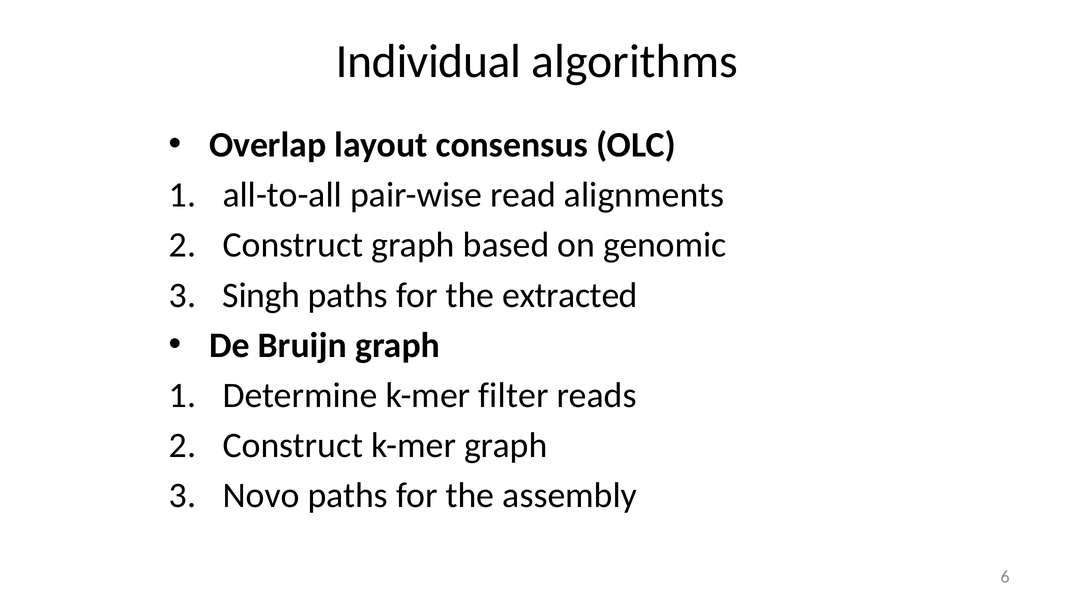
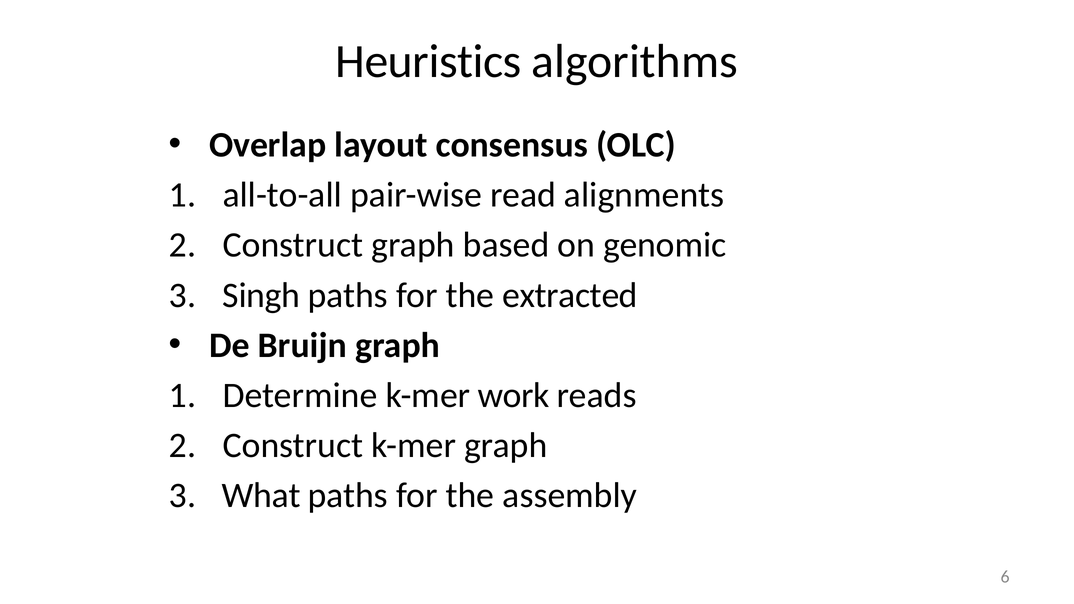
Individual: Individual -> Heuristics (428, 62)
filter: filter -> work (514, 396)
Novo: Novo -> What (261, 496)
